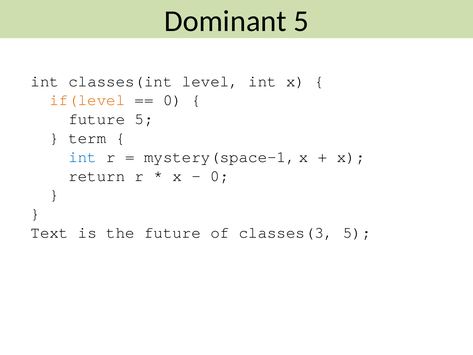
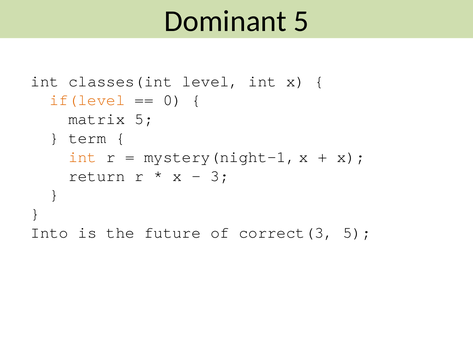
future: future -> matrix (97, 119)
int colour: blue -> orange (83, 157)
mystery(space-1: mystery(space-1 -> mystery(night-1 (220, 157)
0: 0 -> 3 (220, 176)
Text: Text -> Into (49, 232)
classes(3: classes(3 -> correct(3 (286, 232)
